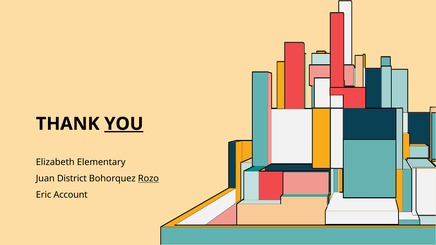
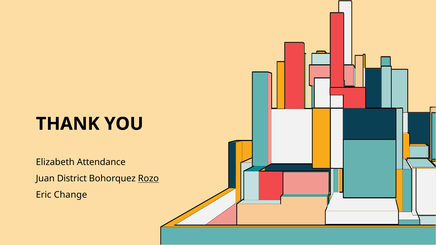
YOU underline: present -> none (124, 124)
Elementary: Elementary -> Attendance (101, 162)
Account: Account -> Change (70, 195)
